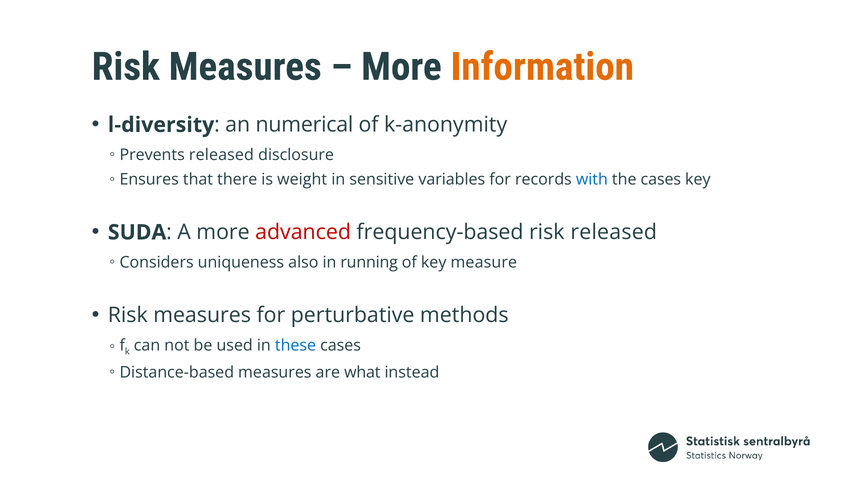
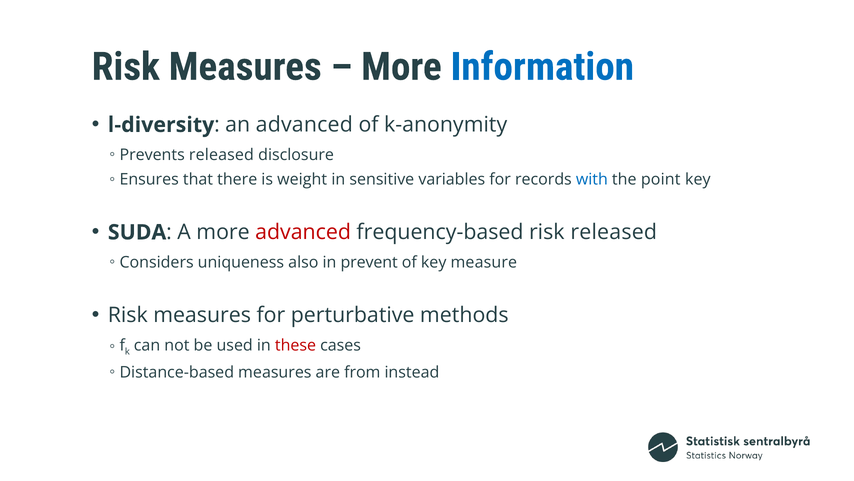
Information colour: orange -> blue (542, 67)
an numerical: numerical -> advanced (304, 125)
the cases: cases -> point (661, 179)
running: running -> prevent (369, 262)
these colour: blue -> red (295, 345)
what: what -> from (362, 372)
